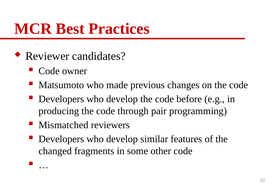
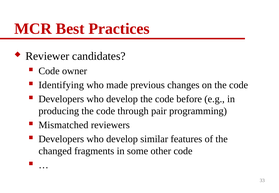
Matsumoto: Matsumoto -> Identifying (61, 85)
